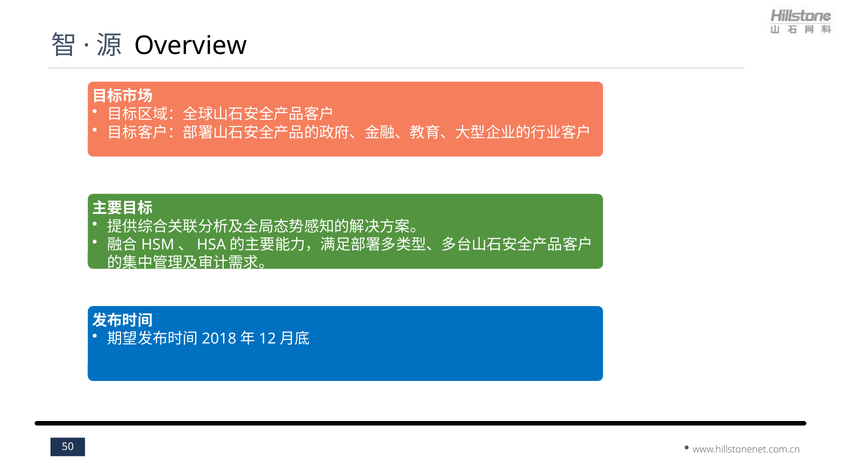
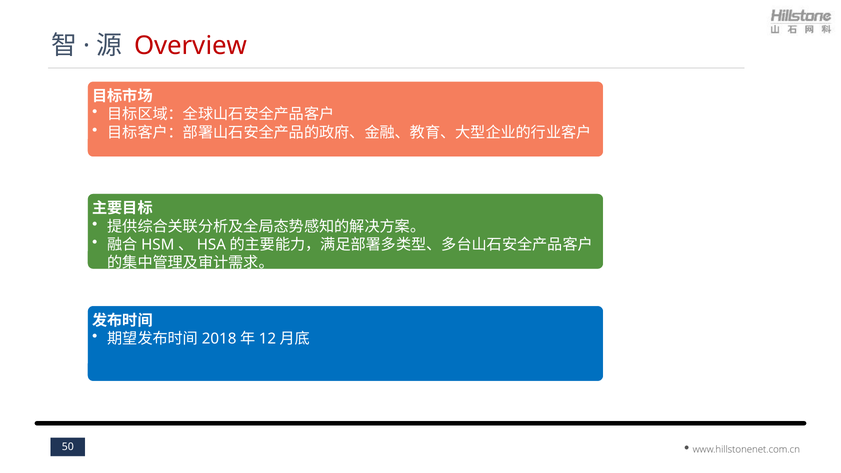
Overview colour: black -> red (191, 46)
